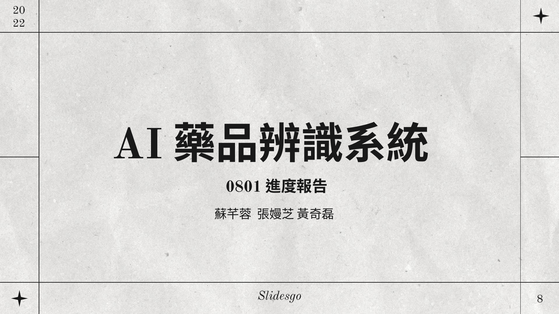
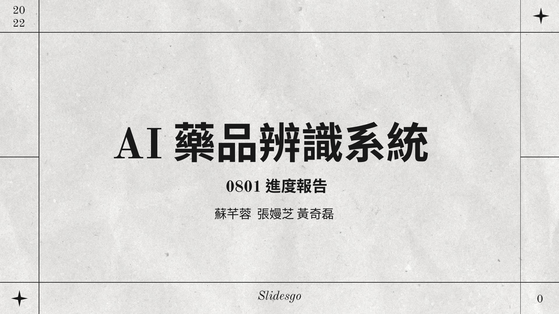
8: 8 -> 0 (540, 299)
